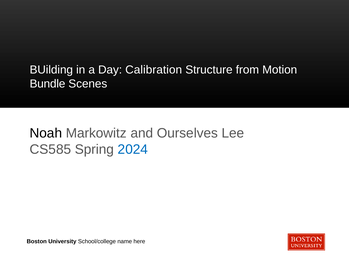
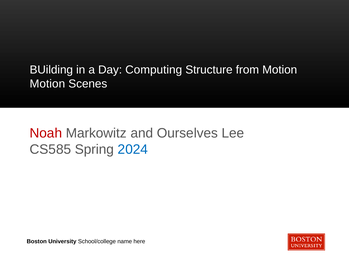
Calibration: Calibration -> Computing (154, 70)
Bundle: Bundle -> Motion (47, 84)
Noah colour: black -> red (46, 133)
